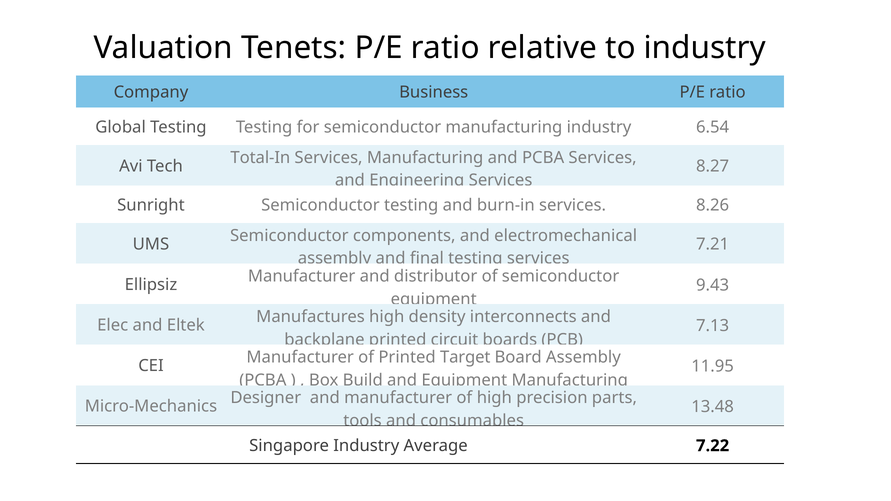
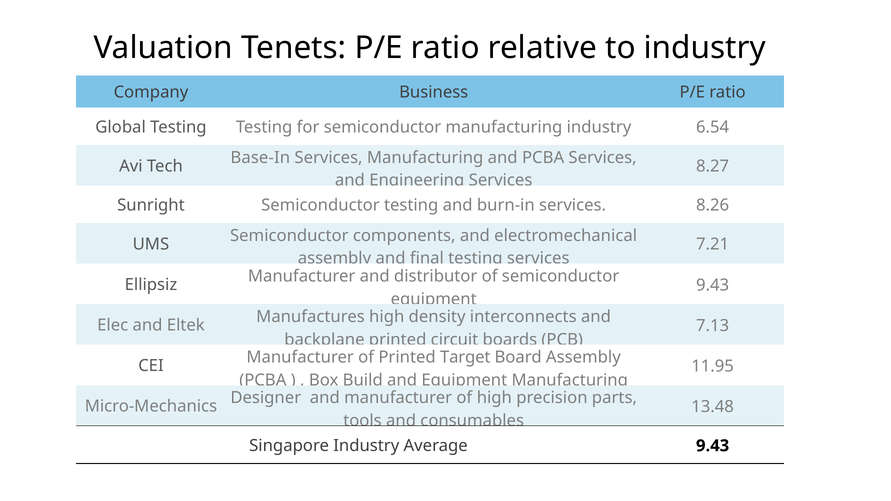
Total-In: Total-In -> Base-In (260, 158)
Average 7.22: 7.22 -> 9.43 (713, 446)
